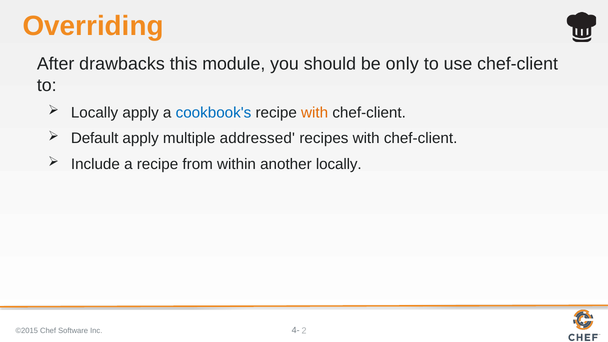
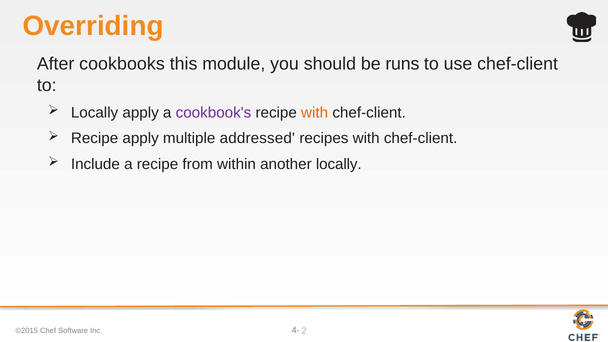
drawbacks: drawbacks -> cookbooks (122, 64)
only: only -> runs (402, 64)
cookbook's colour: blue -> purple (213, 113)
Default: Default -> Recipe (95, 138)
